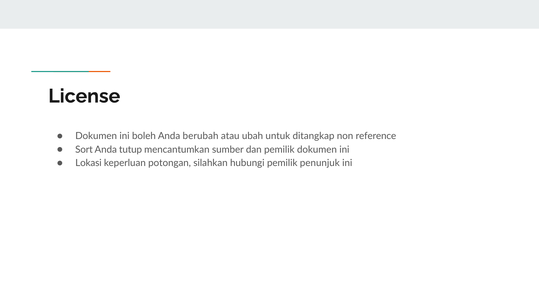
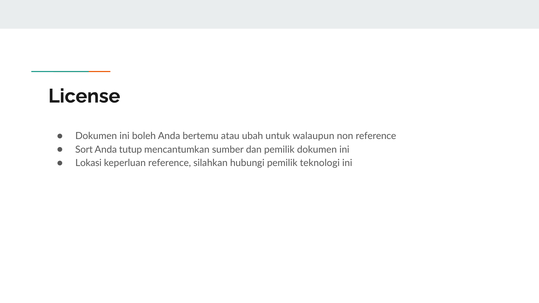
berubah: berubah -> bertemu (201, 136)
ditangkap: ditangkap -> walaupun (314, 136)
keperluan potongan: potongan -> reference (170, 163)
penunjuk: penunjuk -> teknologi (320, 163)
